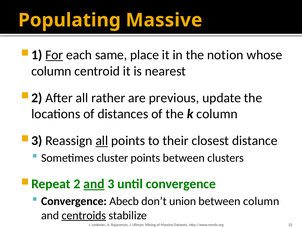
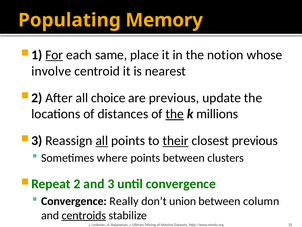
Populating Massive: Massive -> Memory (164, 20)
column: column -> involve (51, 71)
rather: rather -> choice (108, 98)
the underline: none -> present (175, 114)
k column: column -> millions (217, 114)
their underline: none -> present (176, 140)
closest distance: distance -> previous (255, 140)
cluster: cluster -> where (112, 158)
and underline: present -> none (94, 184)
Abecb: Abecb -> Really (124, 201)
